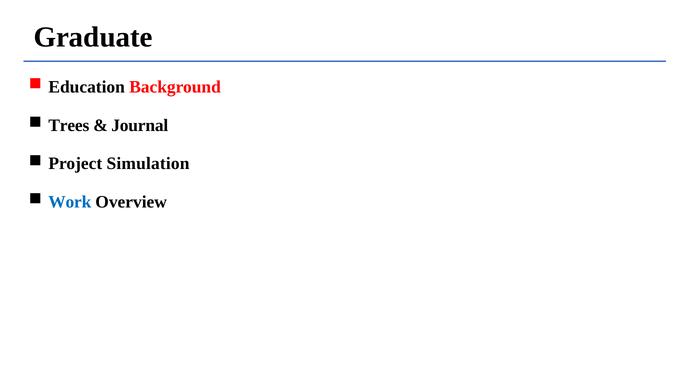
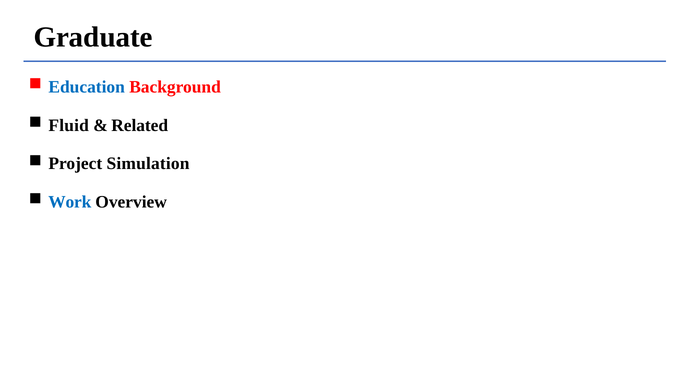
Education colour: black -> blue (87, 87)
Trees: Trees -> Fluid (69, 125)
Journal: Journal -> Related (140, 125)
